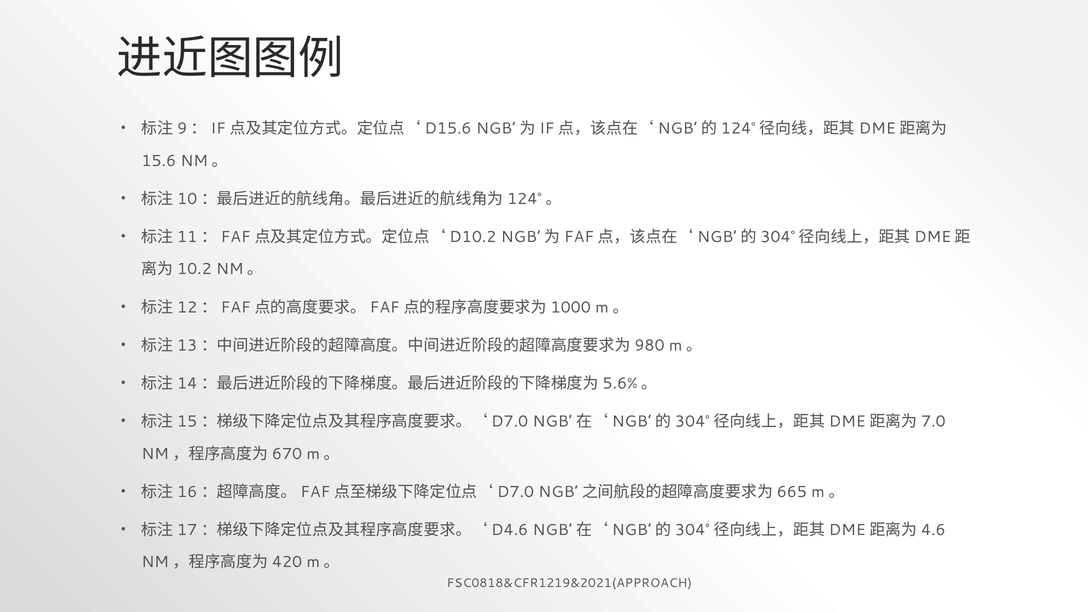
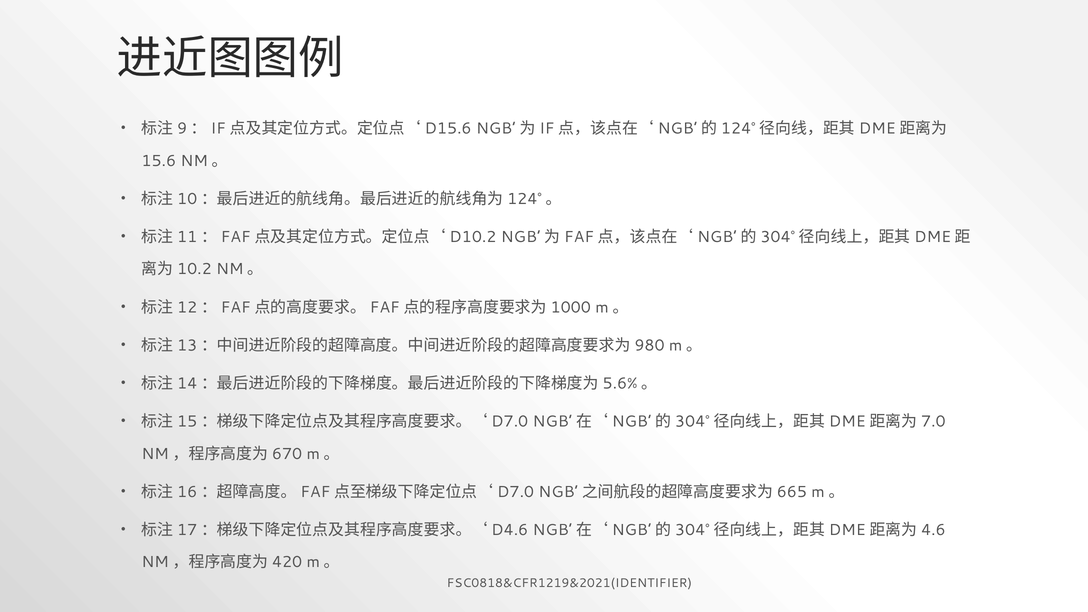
FSC0818&CFR1219&2021(APPROACH: FSC0818&CFR1219&2021(APPROACH -> FSC0818&CFR1219&2021(IDENTIFIER (569, 583)
